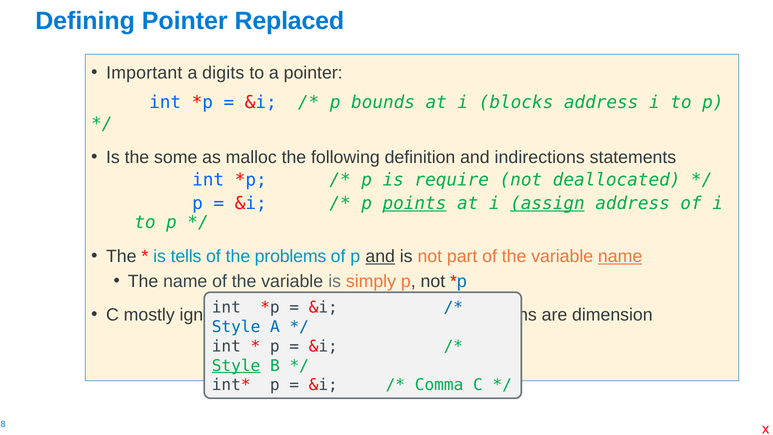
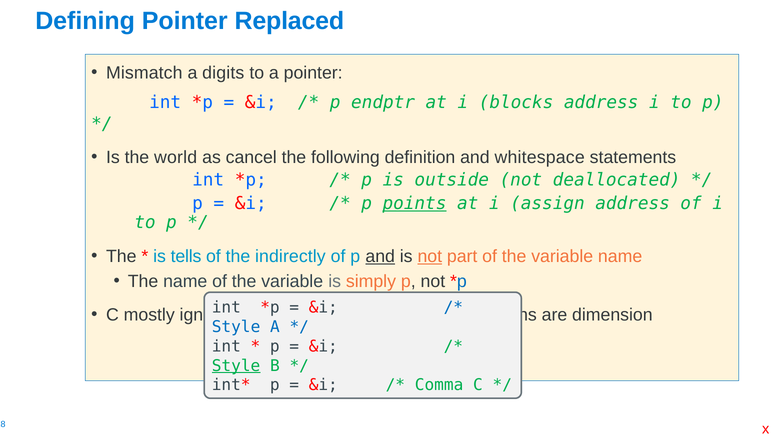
Important: Important -> Mismatch (144, 73)
bounds: bounds -> endptr (383, 102)
some: some -> world (176, 157)
malloc: malloc -> cancel (251, 157)
and indirections: indirections -> whitespace (540, 157)
require: require -> outside (452, 180)
assign underline: present -> none (547, 203)
problems: problems -> indirectly (290, 256)
not underline: none -> present (430, 256)
name underline: present -> none (620, 256)
